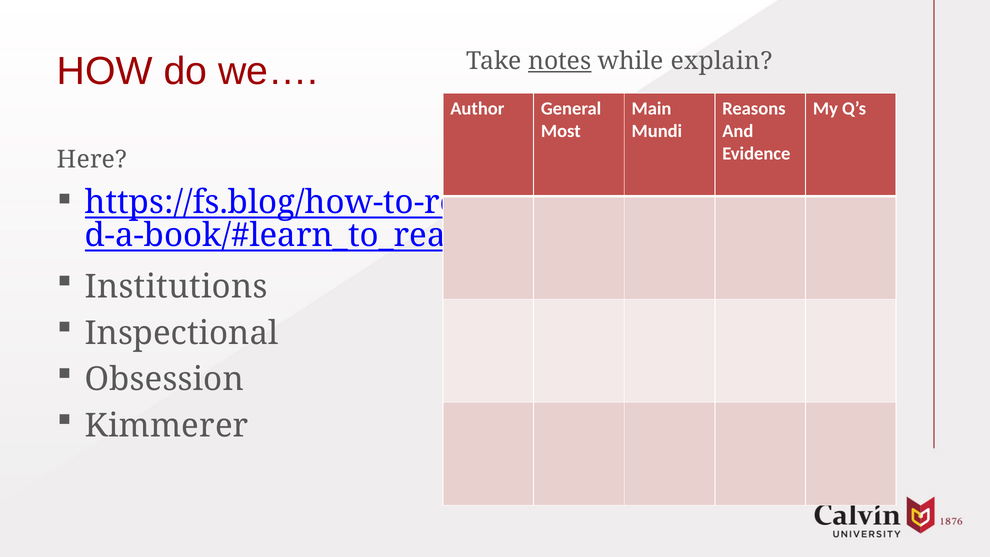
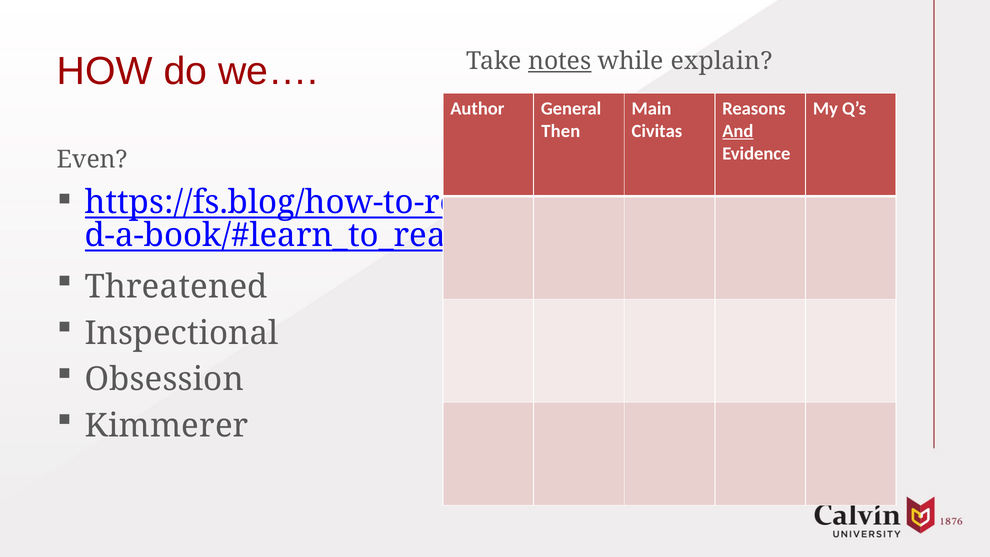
Most: Most -> Then (561, 131)
Mundi: Mundi -> Civitas (657, 131)
And underline: none -> present (738, 131)
Here: Here -> Even (92, 160)
Institutions: Institutions -> Threatened (176, 287)
